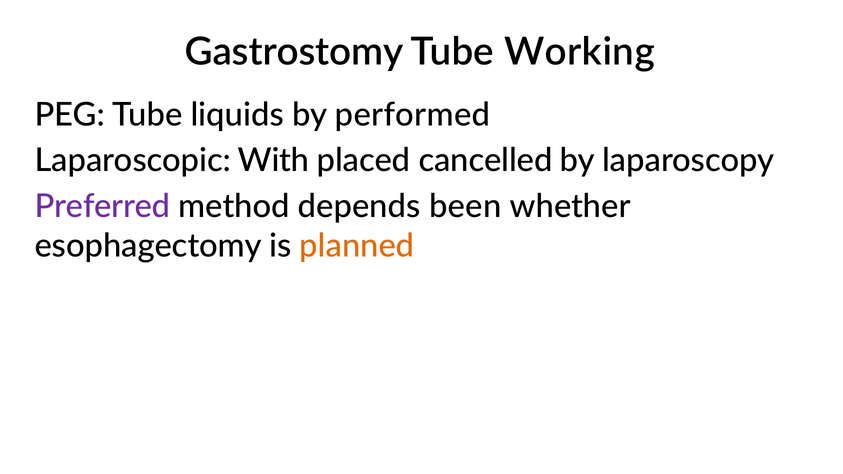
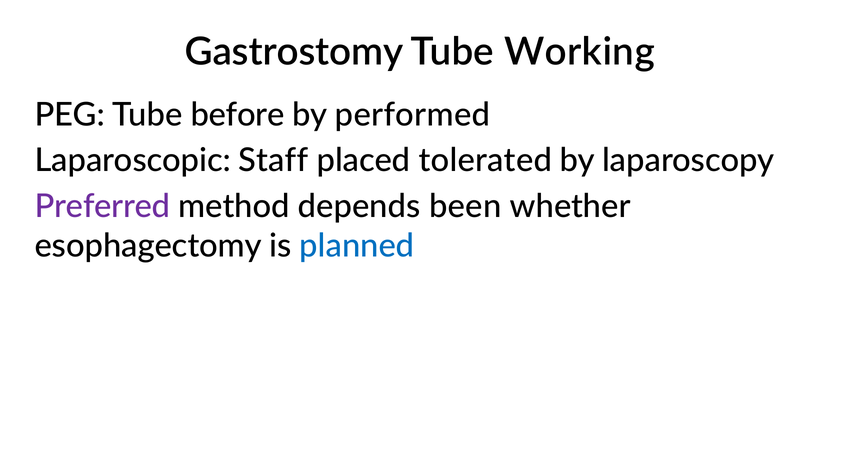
liquids: liquids -> before (238, 115)
With: With -> Staff (273, 161)
cancelled: cancelled -> tolerated (485, 161)
planned colour: orange -> blue (357, 246)
